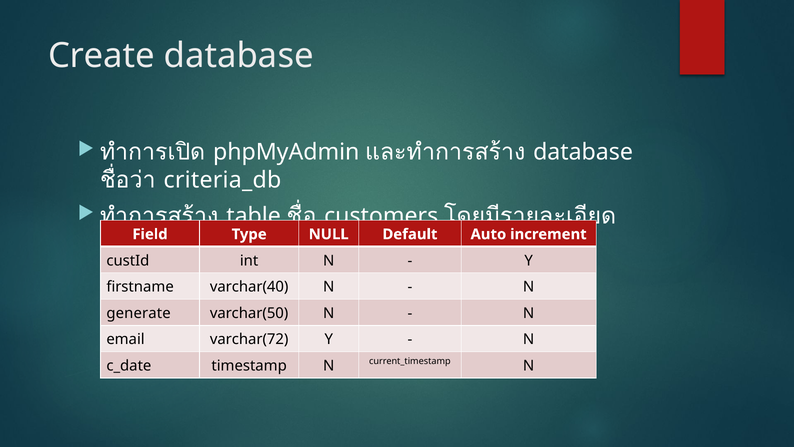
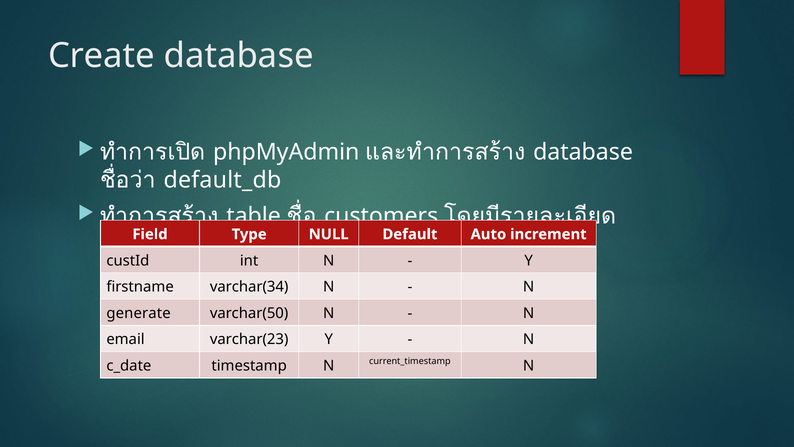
criteria_db: criteria_db -> default_db (222, 180)
varchar(40: varchar(40 -> varchar(34 (249, 287)
varchar(72: varchar(72 -> varchar(23 (249, 339)
